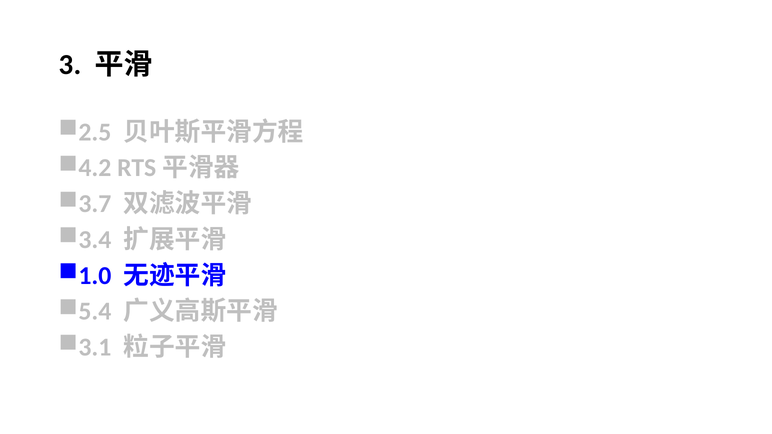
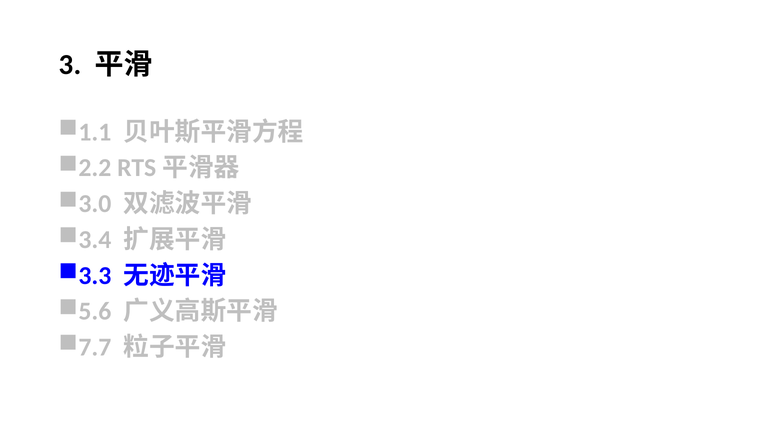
2.5: 2.5 -> 1.1 (95, 132)
4.2: 4.2 -> 2.2 (95, 168)
3.7: 3.7 -> 3.0 (95, 204)
1.0: 1.0 -> 3.3 (95, 276)
5.4: 5.4 -> 5.6 (95, 312)
3.1: 3.1 -> 7.7 (95, 347)
